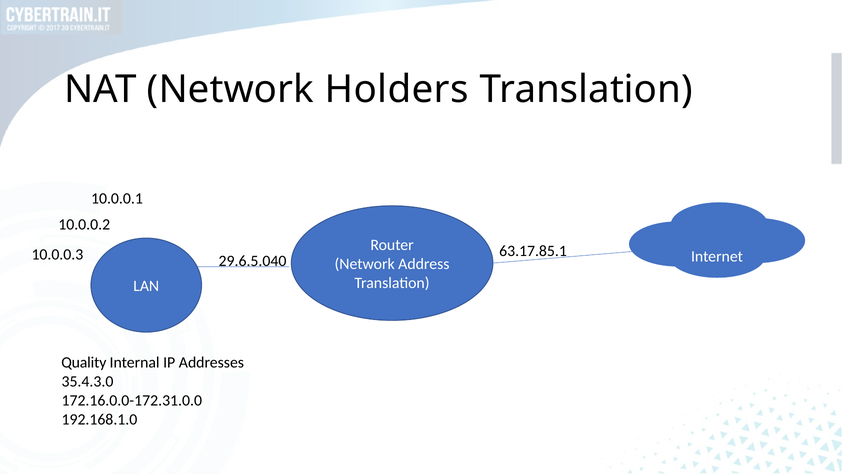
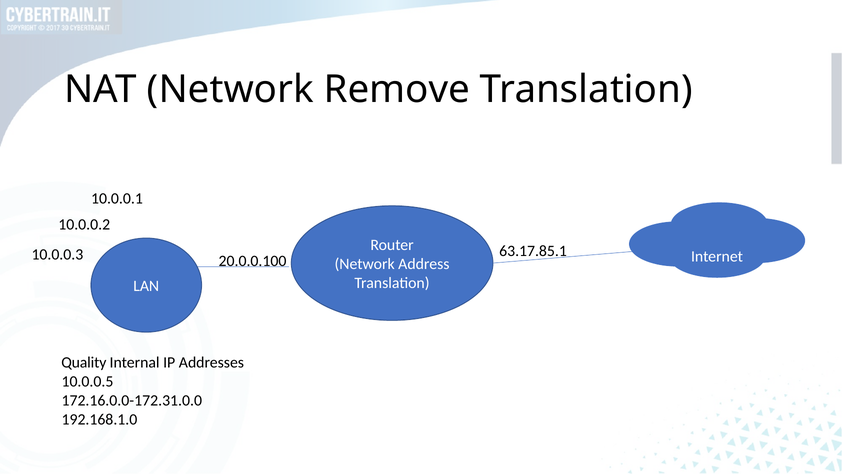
Holders: Holders -> Remove (397, 89)
29.6.5.040: 29.6.5.040 -> 20.0.0.100 (252, 261)
35.4.3.0: 35.4.3.0 -> 10.0.0.5 (87, 381)
